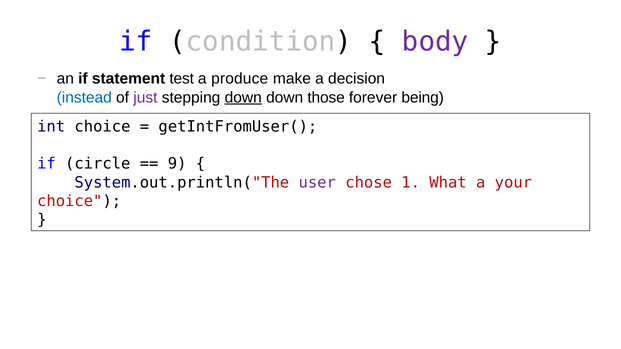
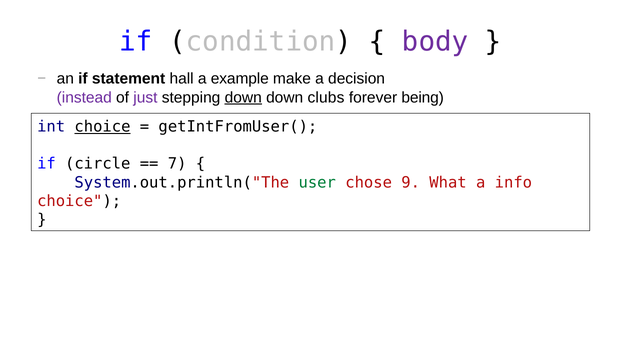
test: test -> hall (182, 79)
produce: produce -> example (240, 79)
instead colour: blue -> purple (84, 98)
those: those -> clubs (326, 98)
choice underline: none -> present (103, 127)
9: 9 -> 7 (177, 164)
user colour: purple -> green (317, 183)
1: 1 -> 9 (411, 183)
your: your -> info (513, 183)
